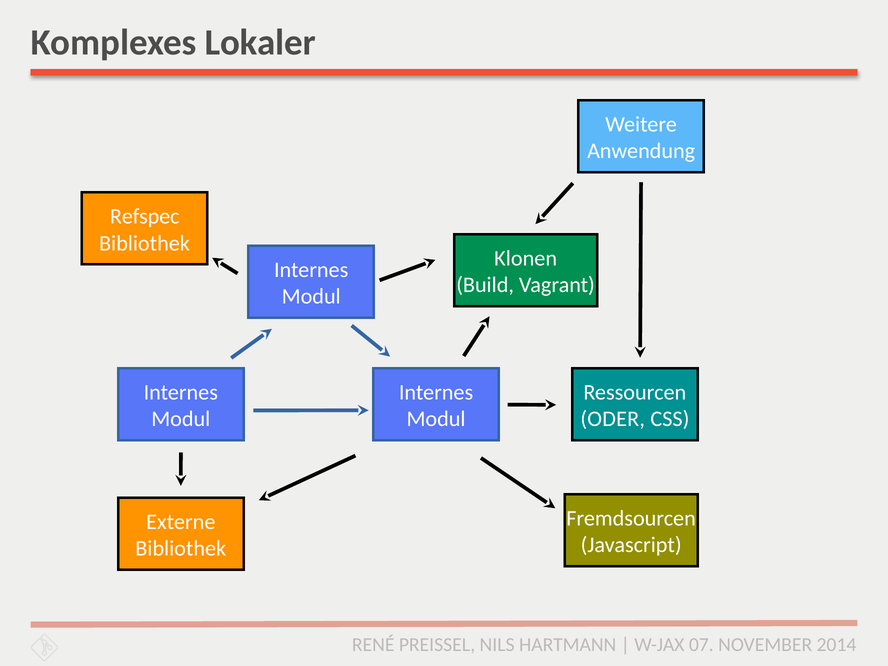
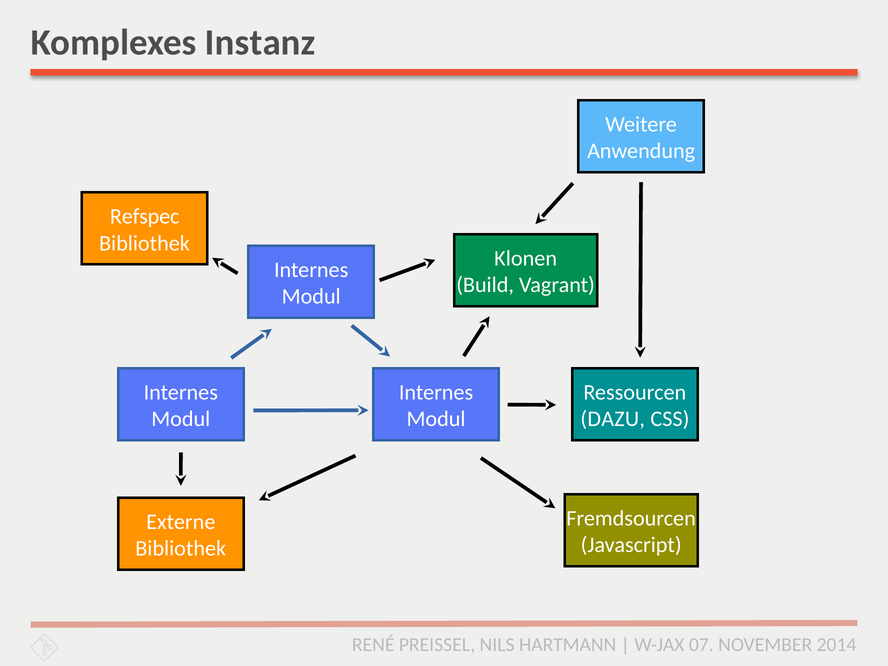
Lokaler: Lokaler -> Instanz (260, 43)
ODER: ODER -> DAZU (613, 419)
